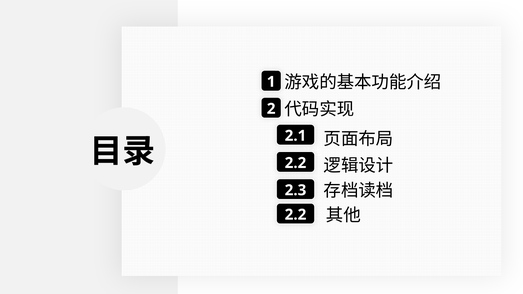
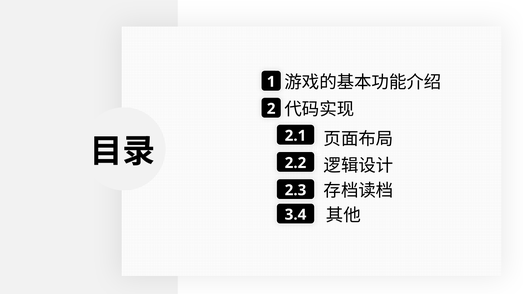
2.2: 2.2 -> 3.4 (296, 215)
